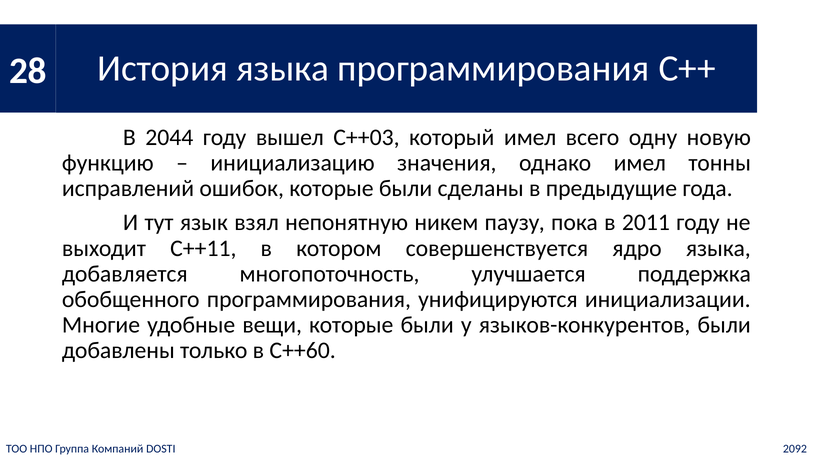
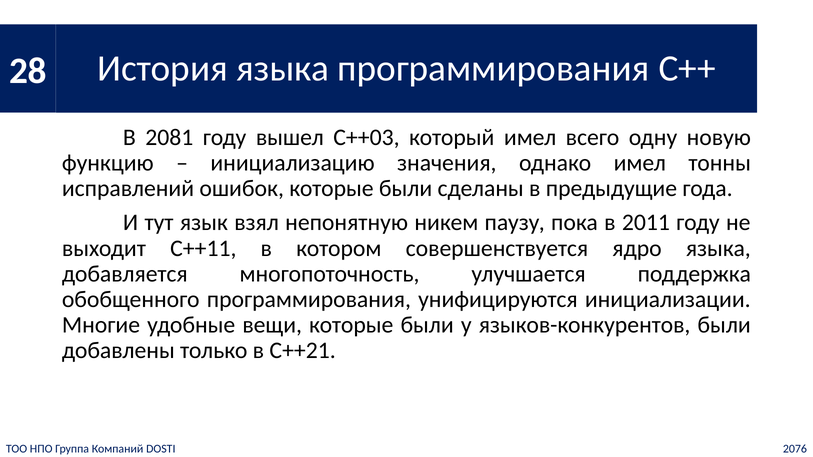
2044: 2044 -> 2081 (169, 137)
C++60: C++60 -> C++21 (303, 351)
2092: 2092 -> 2076 (795, 449)
